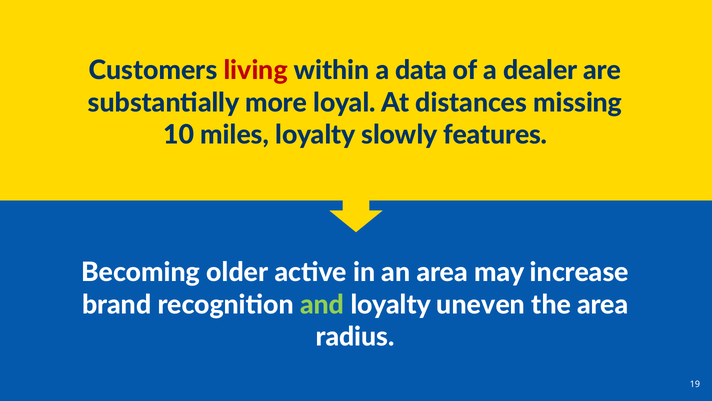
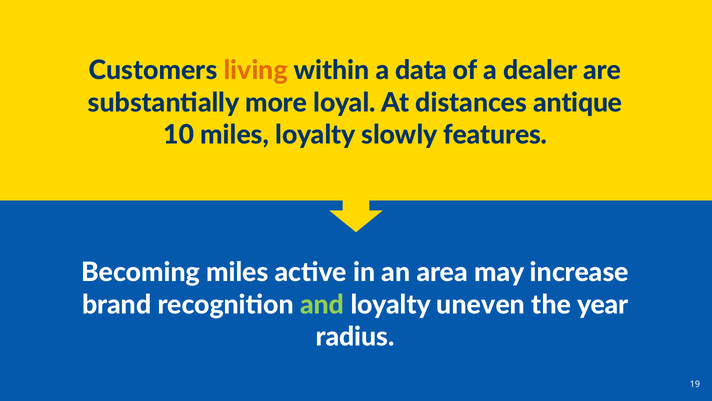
living colour: red -> orange (256, 71)
missing: missing -> antique (578, 103)
Becoming older: older -> miles (237, 272)
the area: area -> year (603, 304)
